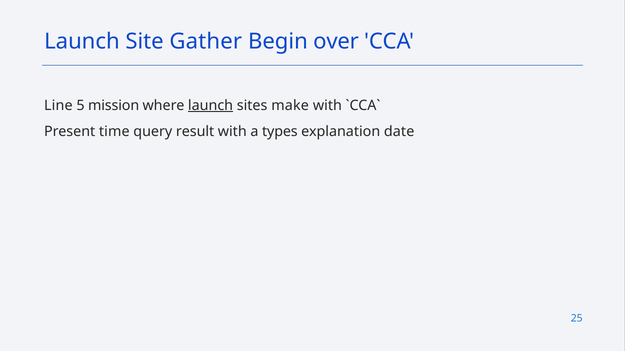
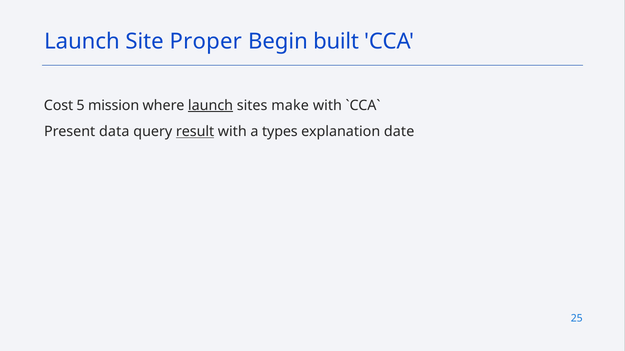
Gather: Gather -> Proper (206, 42)
over: over -> built (336, 42)
Line: Line -> Cost (59, 105)
time: time -> data (114, 132)
result underline: none -> present (195, 132)
